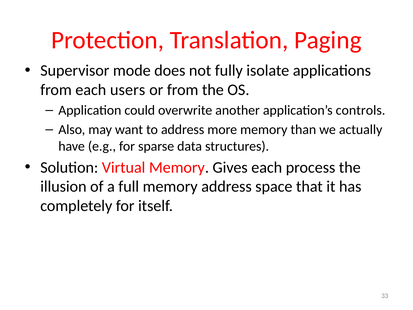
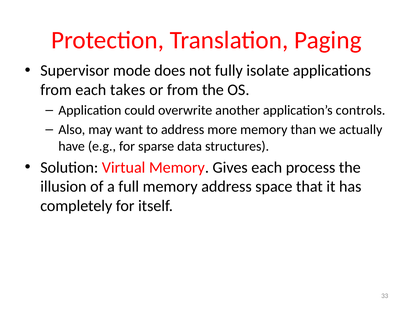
users: users -> takes (128, 90)
